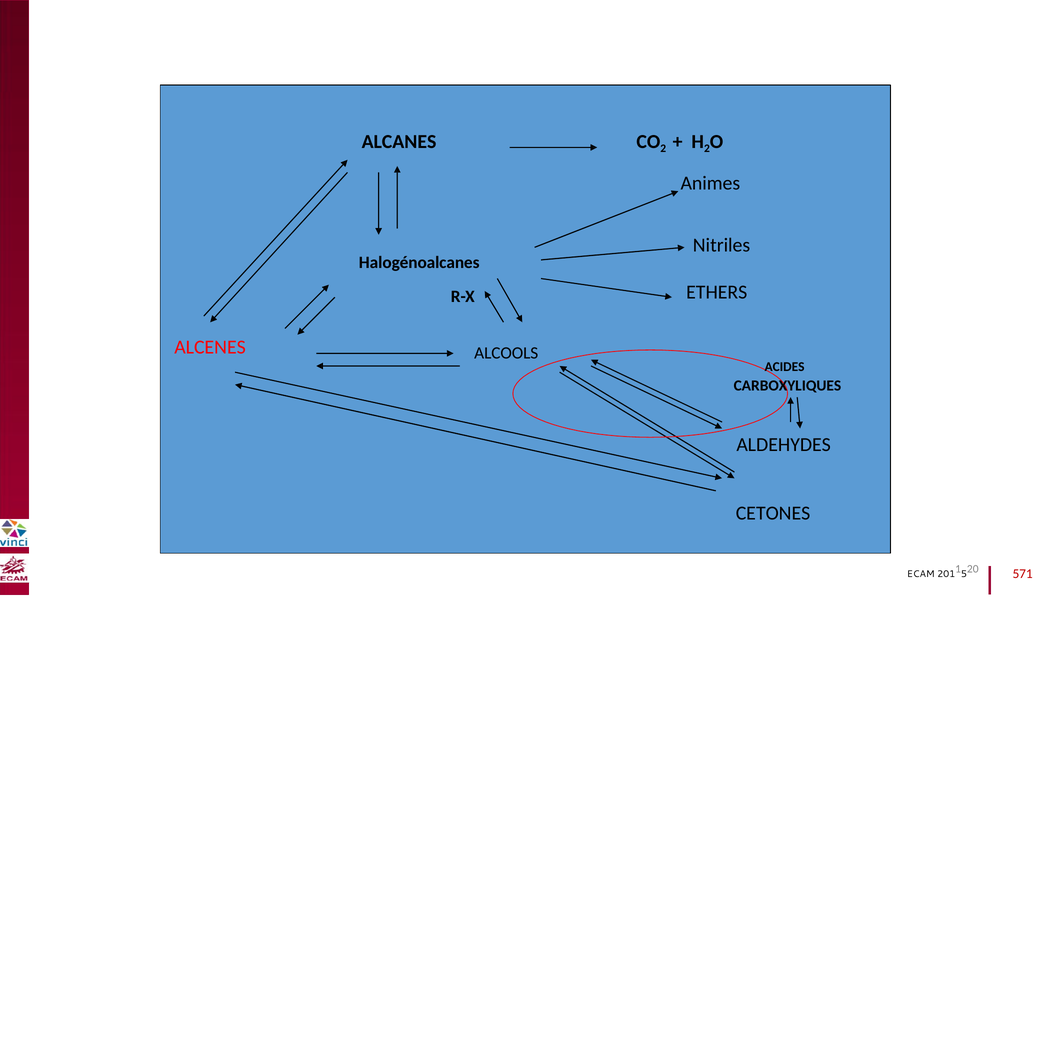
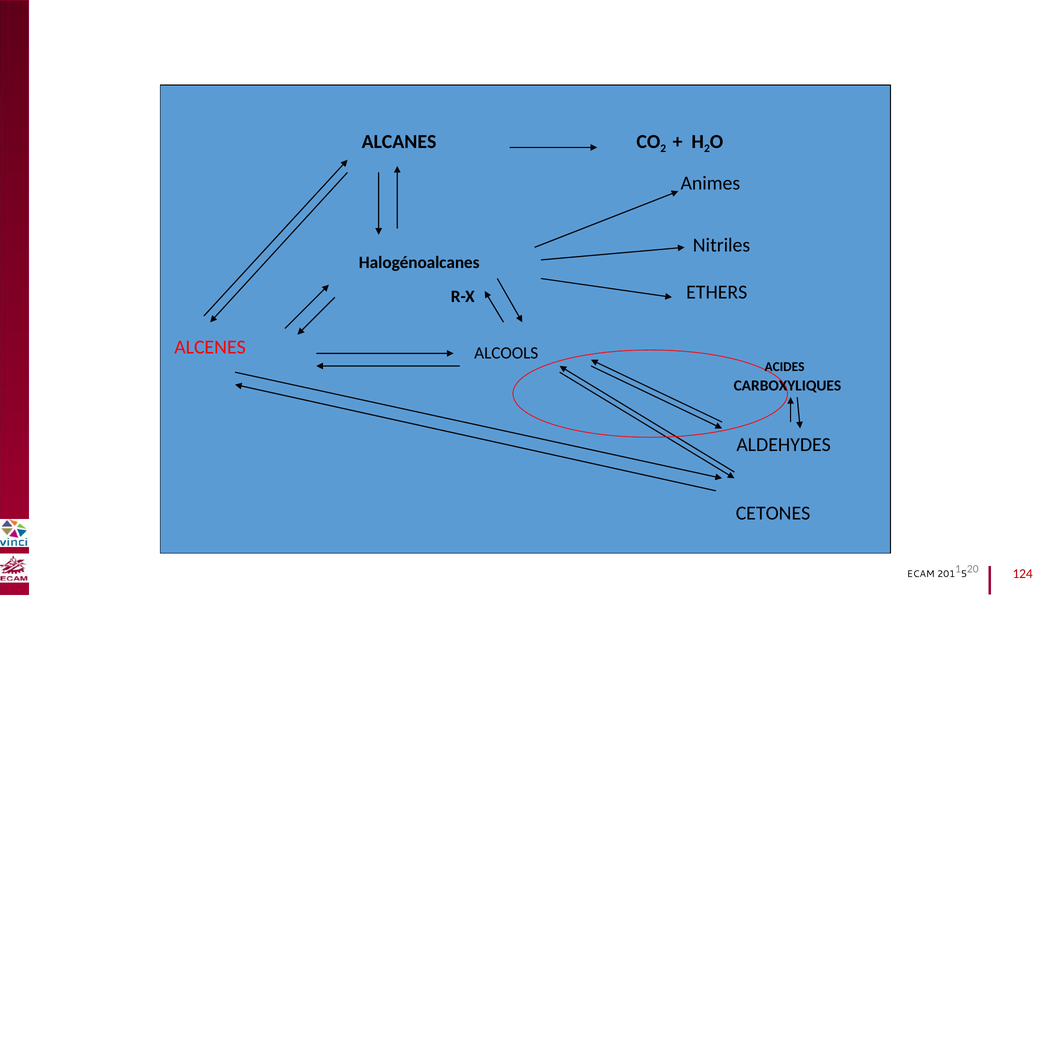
571: 571 -> 124 (1023, 574)
